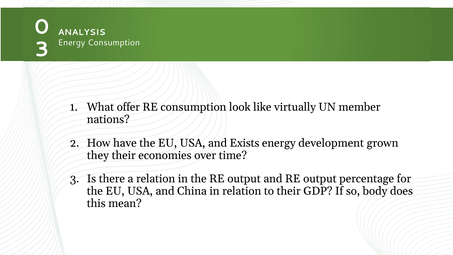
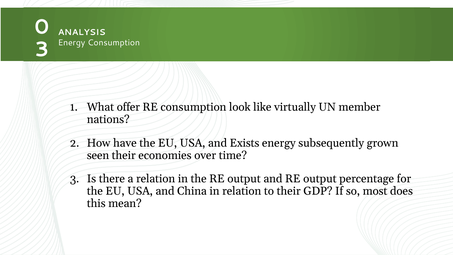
development: development -> subsequently (331, 143)
they: they -> seen (98, 155)
body: body -> most (375, 191)
